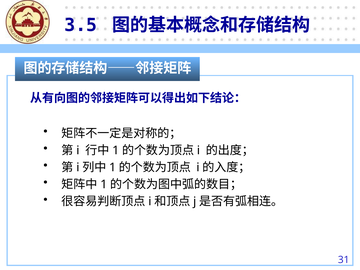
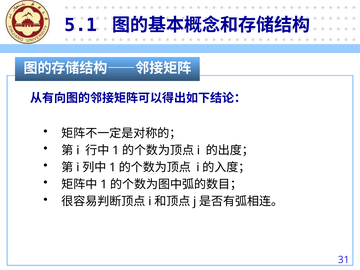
3.5: 3.5 -> 5.1 (81, 25)
